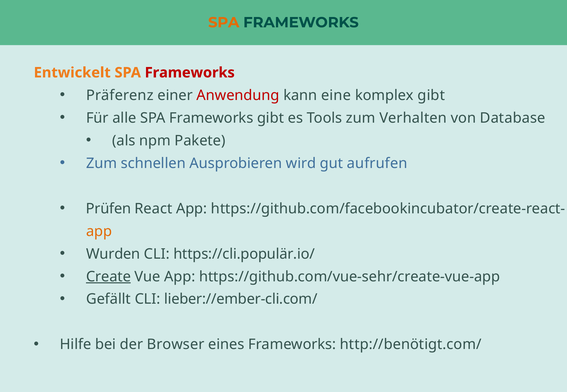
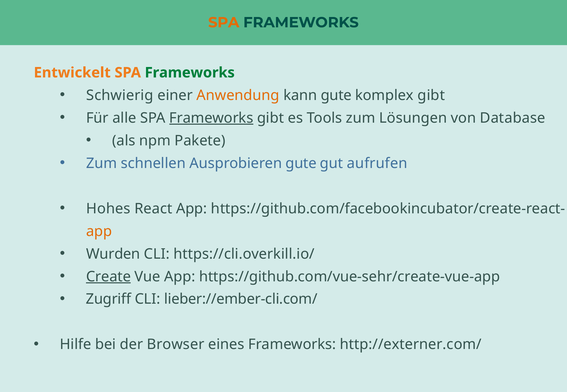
Frameworks colour: red -> green (190, 73)
Präferenz: Präferenz -> Schwierig (120, 95)
Anwendung colour: red -> orange (238, 95)
kann eine: eine -> gute (336, 95)
Frameworks underline: none -> present (211, 118)
Verhalten: Verhalten -> Lösungen (413, 118)
Ausprobieren wird: wird -> gute (301, 163)
Prüfen: Prüfen -> Hohes (108, 209)
https://cli.populär.io/: https://cli.populär.io/ -> https://cli.overkill.io/ (244, 254)
Gefällt: Gefällt -> Zugriff (109, 300)
http://benötigt.com/: http://benötigt.com/ -> http://externer.com/ (411, 345)
